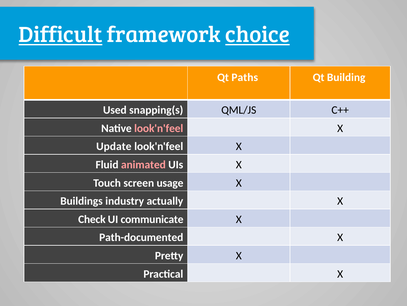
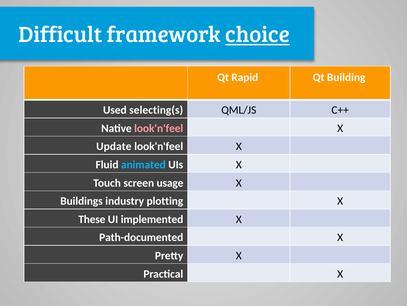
Difficult underline: present -> none (60, 35)
Paths: Paths -> Rapid (245, 77)
snapping(s: snapping(s -> selecting(s (156, 110)
animated colour: pink -> light blue (143, 164)
actually: actually -> plotting (165, 201)
Check: Check -> These (92, 219)
communicate: communicate -> implemented (152, 219)
